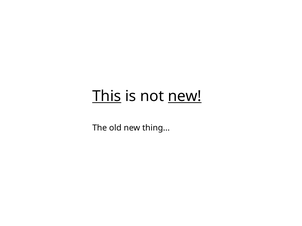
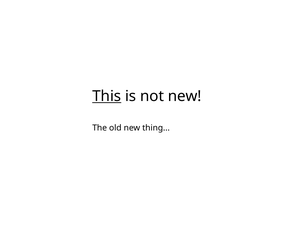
new underline: present -> none (185, 96)
